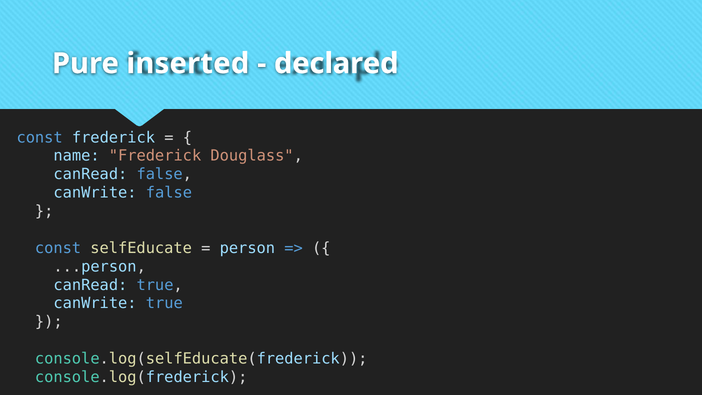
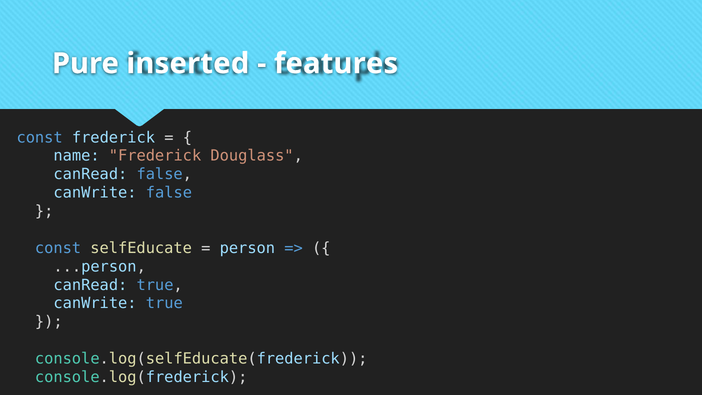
declared: declared -> features (336, 63)
